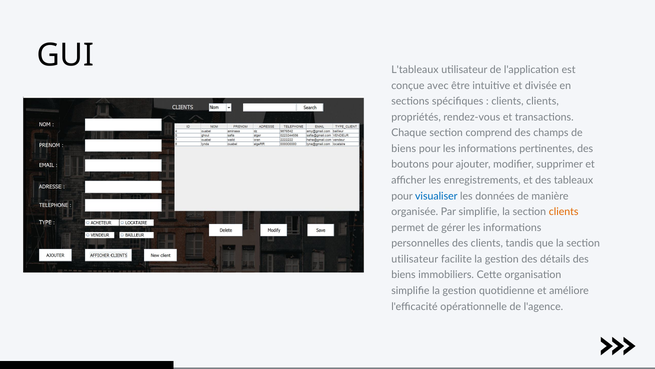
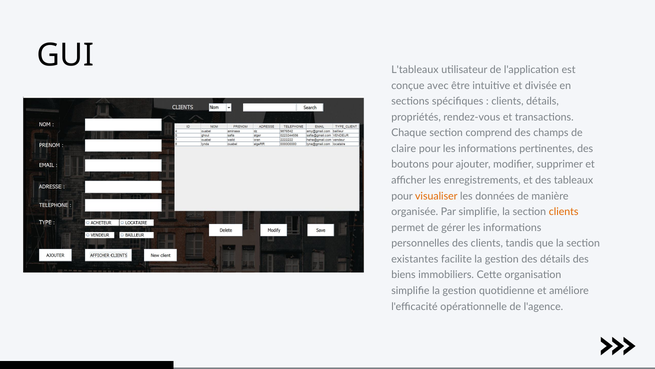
clients clients: clients -> détails (543, 101)
biens: biens -> claire (404, 149)
visualiser colour: blue -> orange (436, 196)
utilisateur: utilisateur -> existantes (415, 259)
